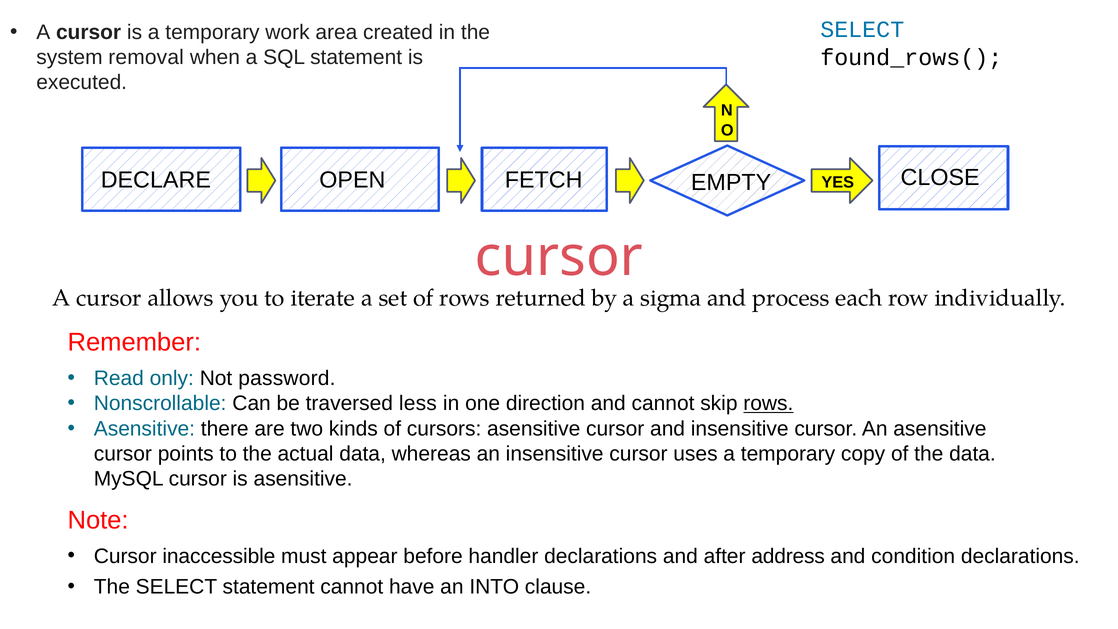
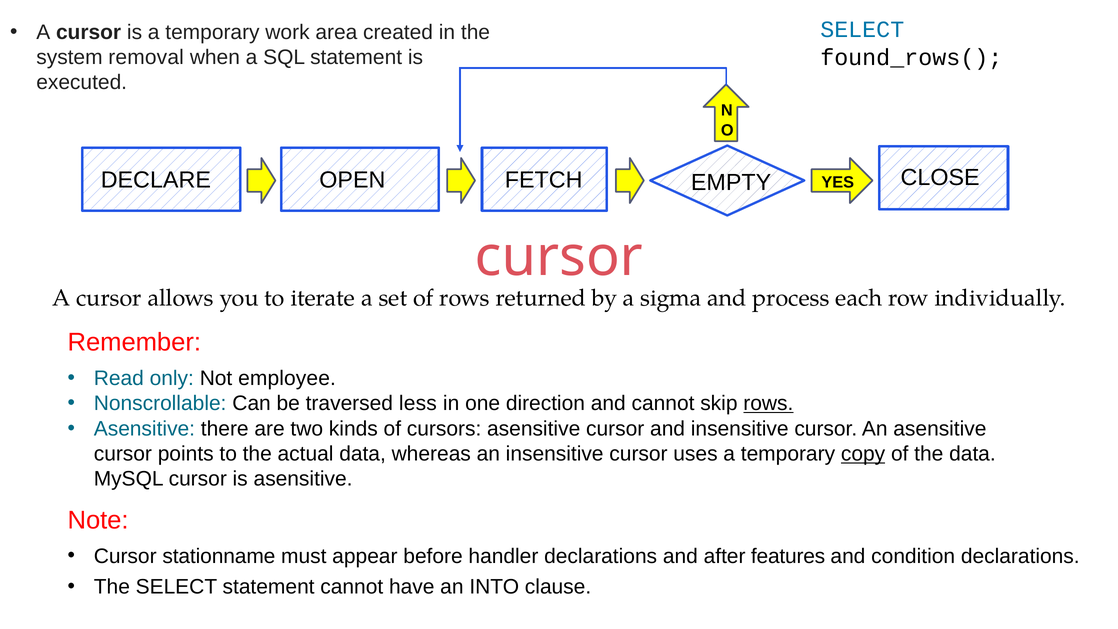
password: password -> employee (287, 378)
copy underline: none -> present (863, 454)
inaccessible: inaccessible -> stationname (219, 556)
address: address -> features (788, 556)
